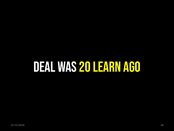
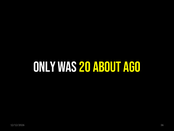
DEAL: DEAL -> ONLY (44, 67)
LEARN: LEARN -> ABOUT (107, 67)
